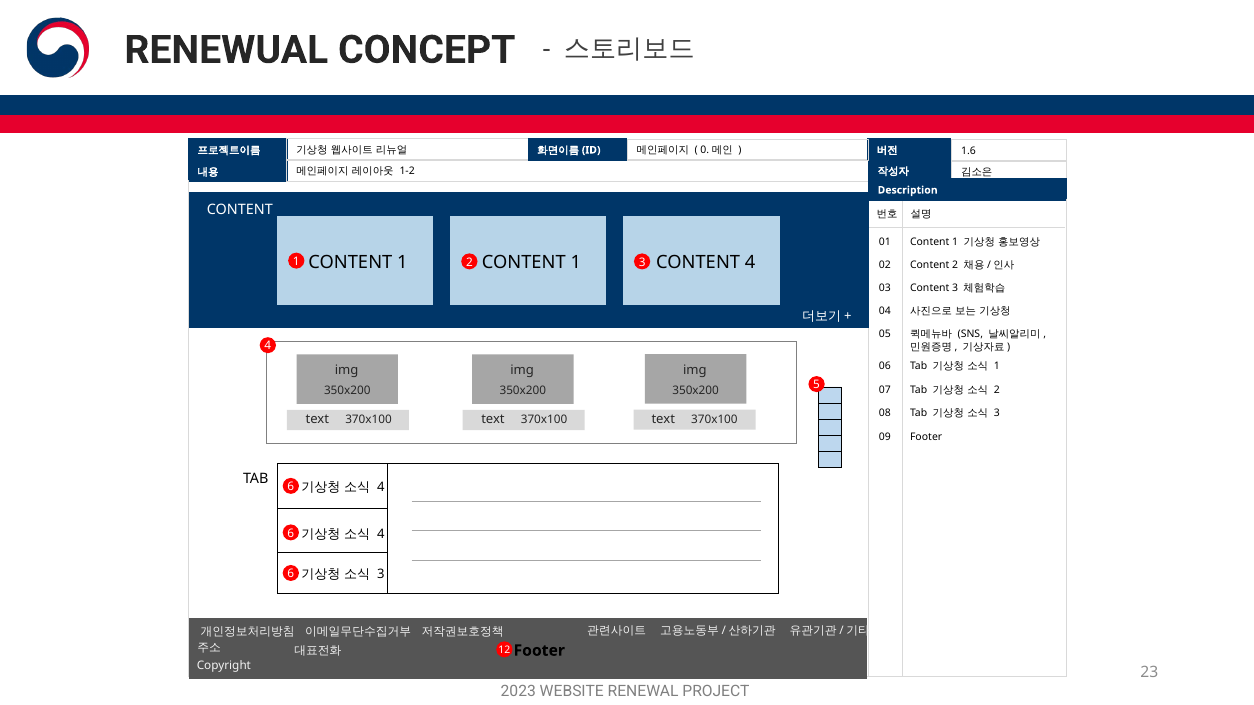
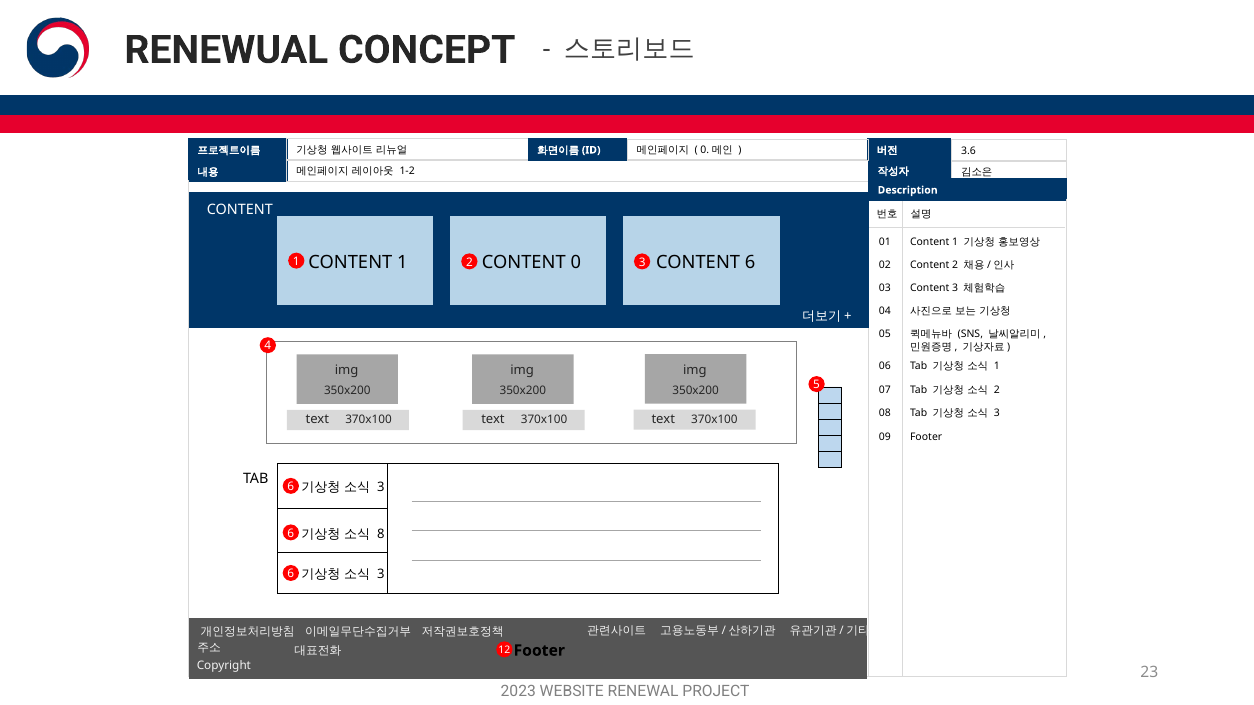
1.6: 1.6 -> 3.6 (968, 151)
1: 1 -> 0 (576, 263)
CONTENT 4: 4 -> 6 (750, 263)
4: 4 -> 3 (381, 488)
4: 4 -> 8 (381, 534)
